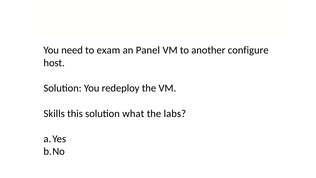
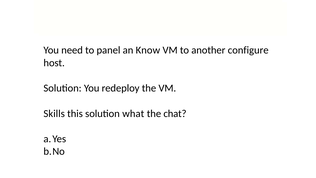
exam: exam -> panel (108, 50)
Panel: Panel -> Know (148, 50)
labs: labs -> chat (175, 113)
